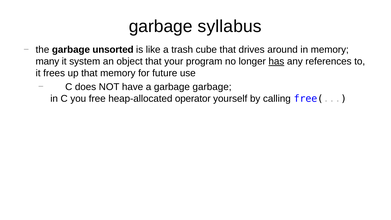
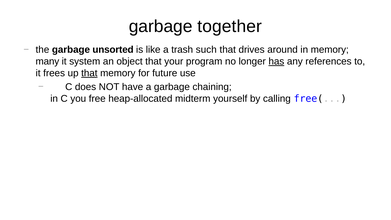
syllabus: syllabus -> together (230, 26)
cube: cube -> such (206, 50)
that underline: none -> present (89, 73)
garbage garbage: garbage -> chaining (212, 87)
operator: operator -> midterm (193, 99)
